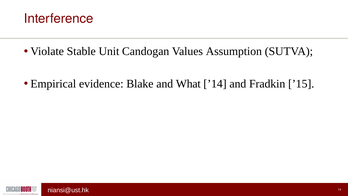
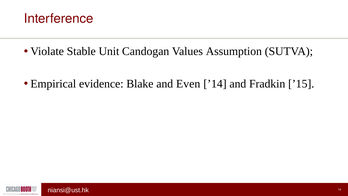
What: What -> Even (188, 84)
